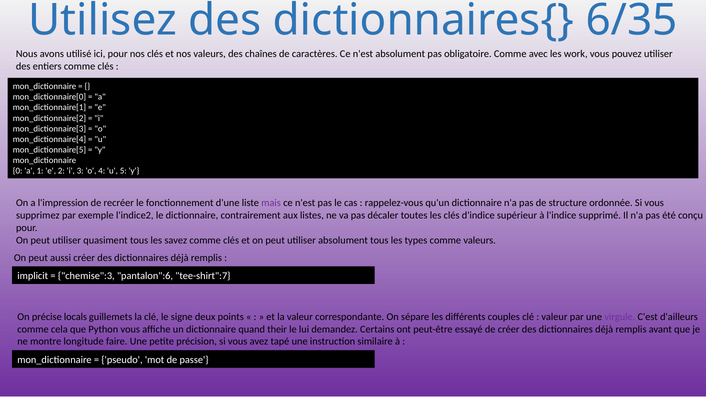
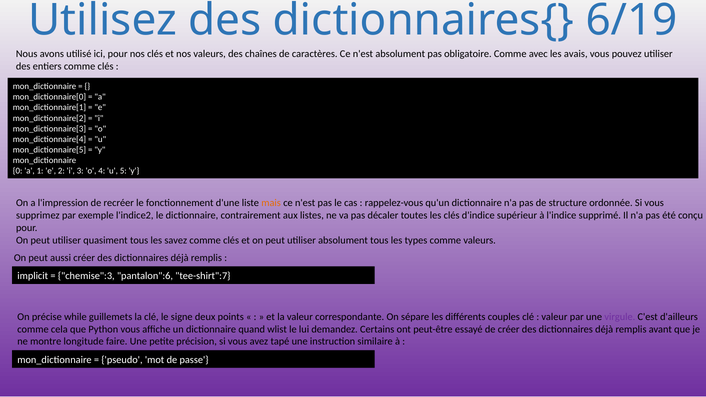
6/35: 6/35 -> 6/19 (632, 20)
work: work -> avais (576, 54)
mais colour: purple -> orange (271, 203)
locals: locals -> while (75, 317)
their: their -> wlist (277, 329)
